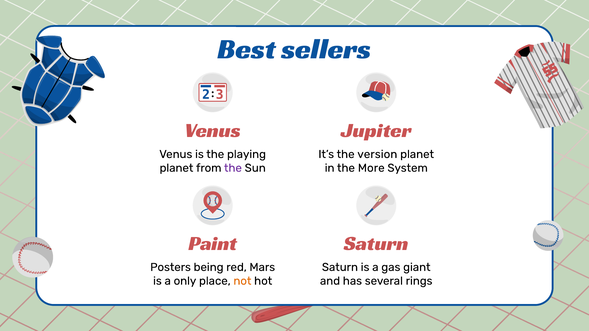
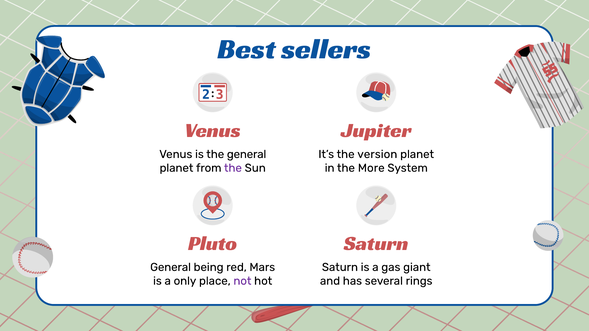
the playing: playing -> general (247, 154)
Paint: Paint -> Pluto (213, 244)
Posters: Posters -> General (171, 267)
not colour: orange -> purple (242, 281)
